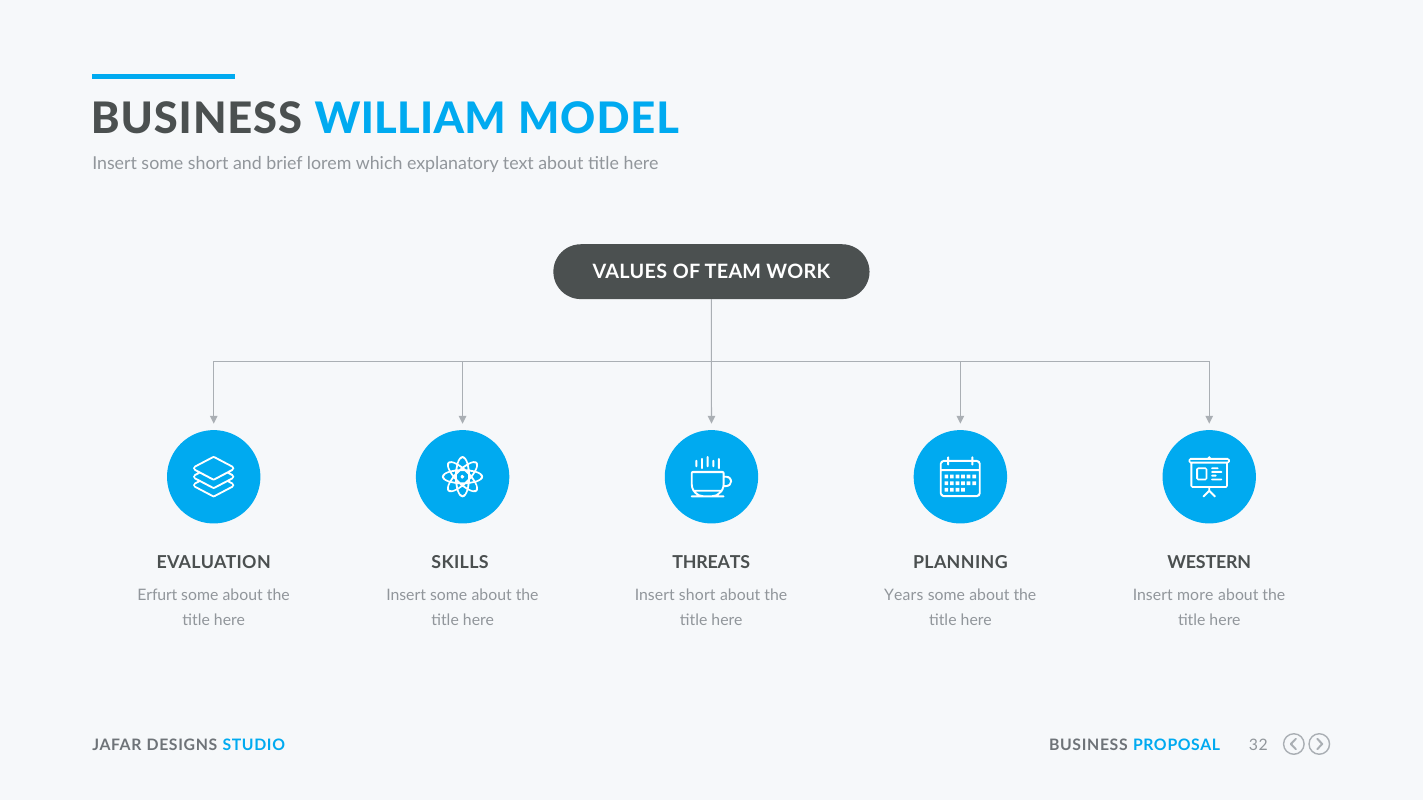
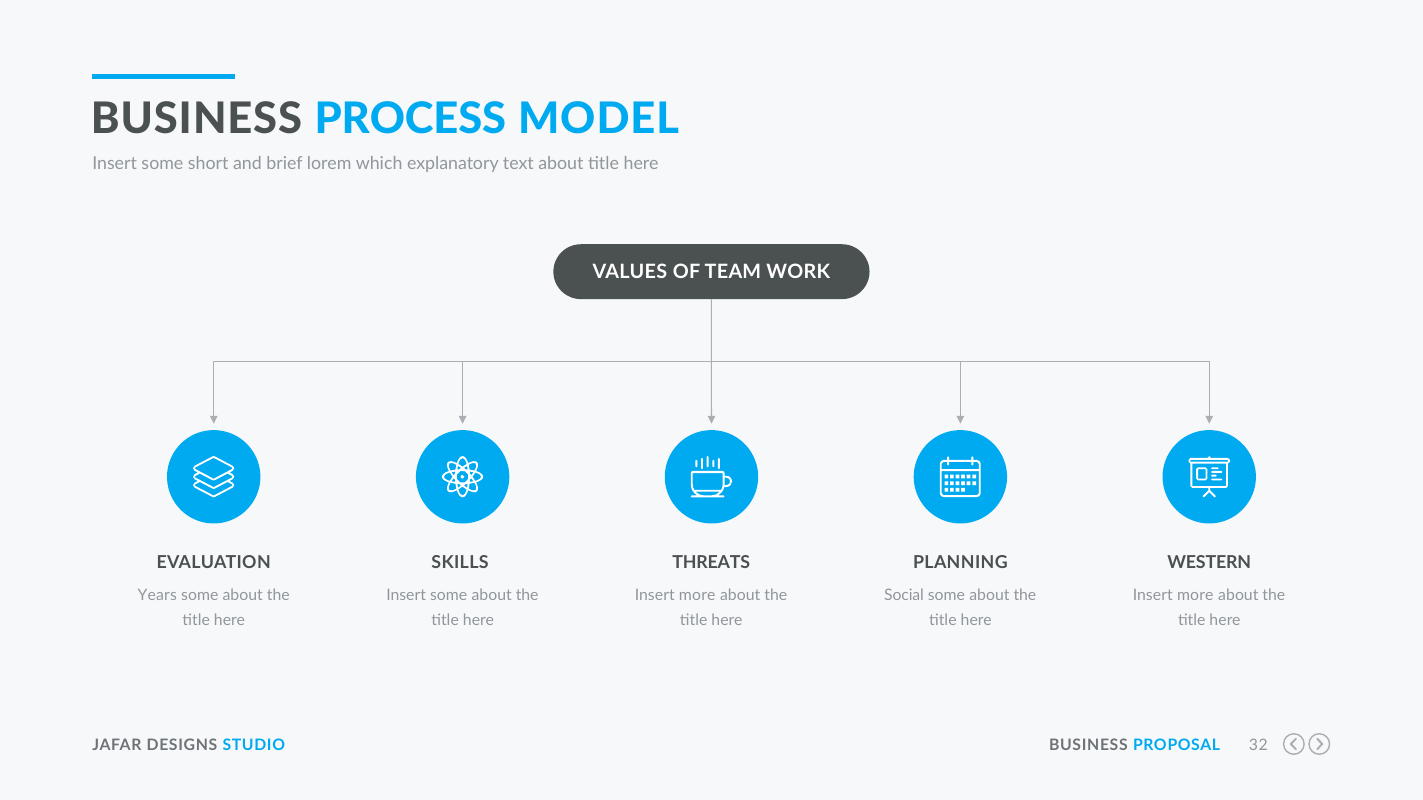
WILLIAM: WILLIAM -> PROCESS (410, 119)
Erfurt: Erfurt -> Years (157, 596)
short: short -> more (697, 596)
Years: Years -> Social (904, 596)
